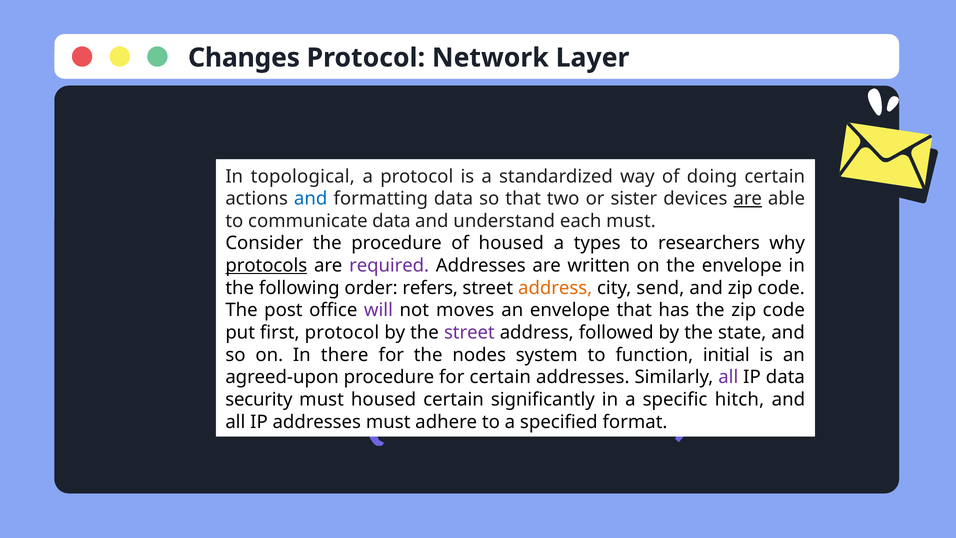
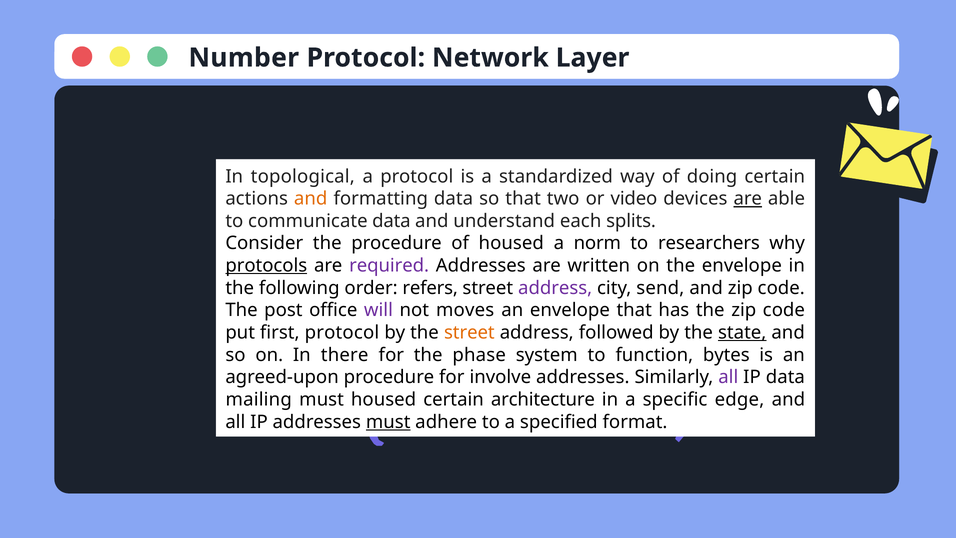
Changes: Changes -> Number (244, 58)
and colour: blue -> orange (311, 199)
sister: sister -> video (634, 199)
each must: must -> splits (631, 221)
types: types -> norm (597, 243)
address colour: orange -> purple (555, 288)
street colour: purple -> orange (469, 333)
state underline: none -> present (742, 333)
nodes: nodes -> phase (479, 355)
initial: initial -> bytes (726, 355)
for certain: certain -> involve (500, 377)
security: security -> mailing (259, 399)
significantly: significantly -> architecture (543, 399)
hitch: hitch -> edge (739, 399)
must underline: none -> present (388, 422)
